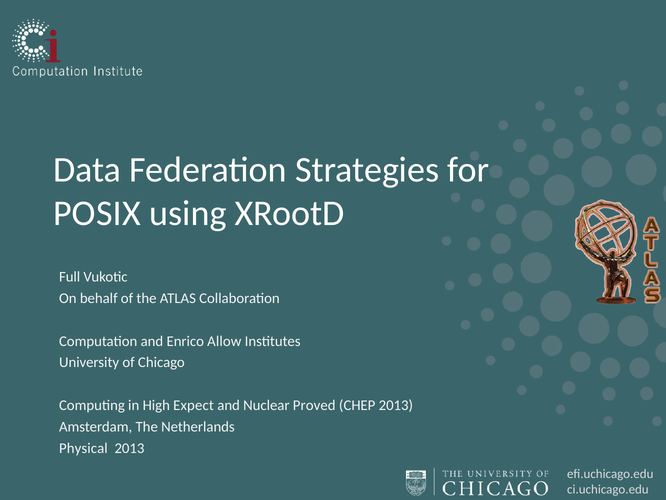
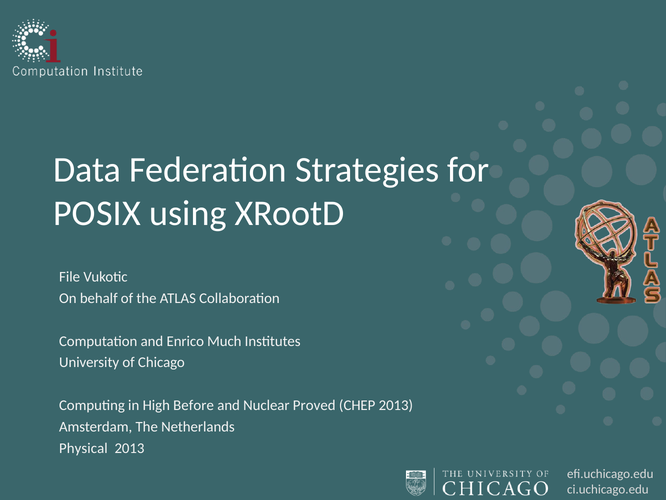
Full: Full -> File (70, 276)
Allow: Allow -> Much (224, 341)
Expect: Expect -> Before (194, 405)
